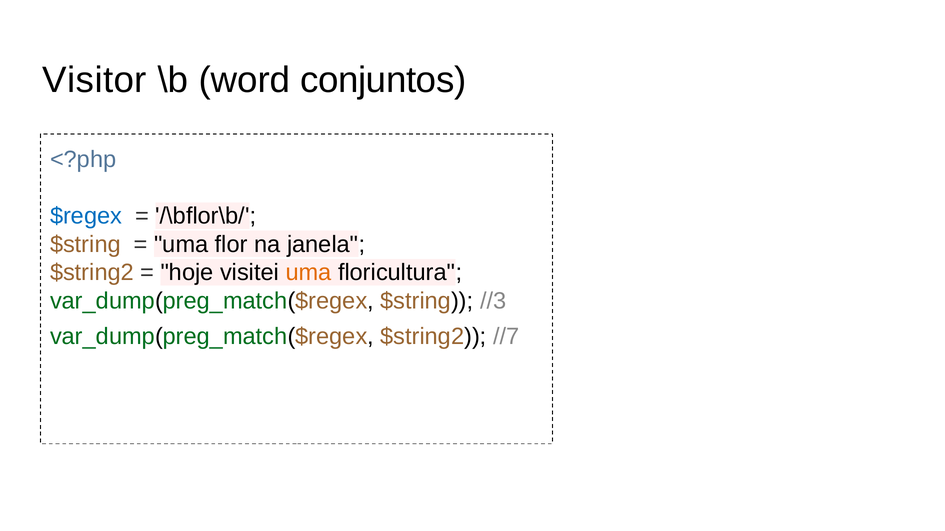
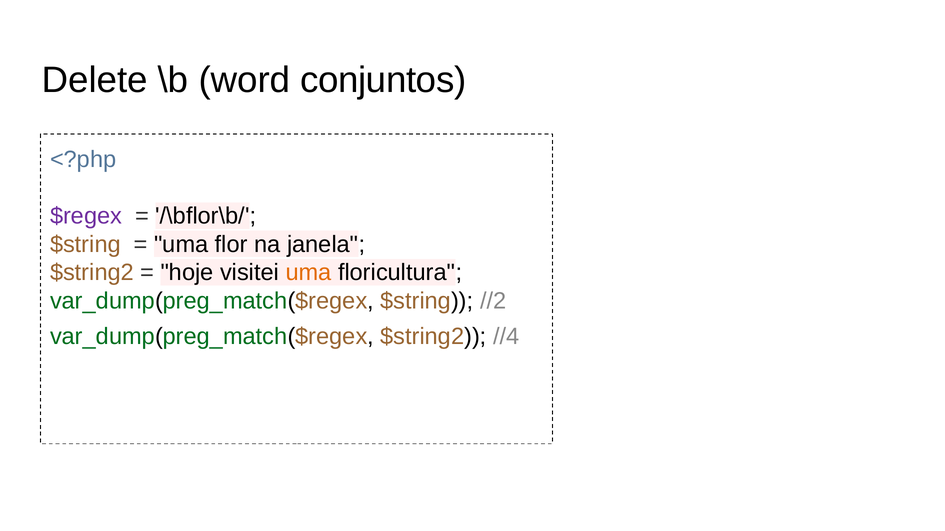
Visitor: Visitor -> Delete (95, 80)
$regex colour: blue -> purple (86, 216)
//3: //3 -> //2 (493, 301)
//7: //7 -> //4 (506, 337)
